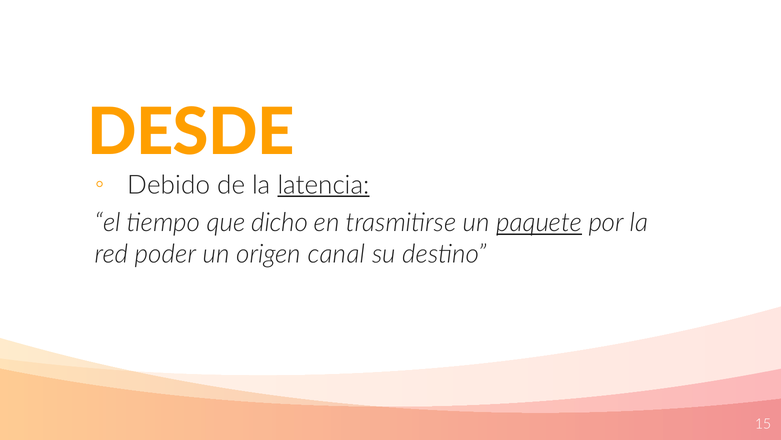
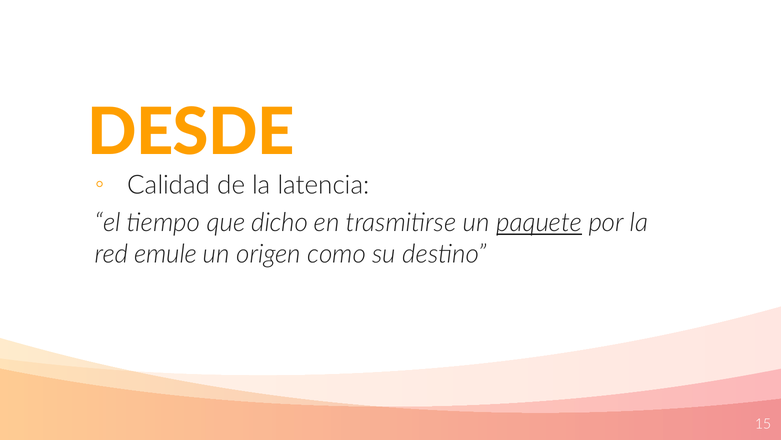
Debido: Debido -> Calidad (169, 185)
latencia underline: present -> none (323, 185)
poder: poder -> emule (166, 254)
canal: canal -> como (337, 254)
